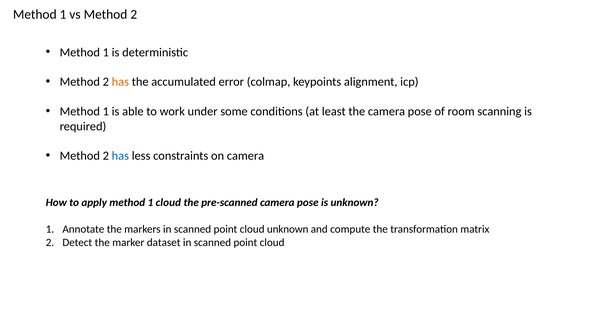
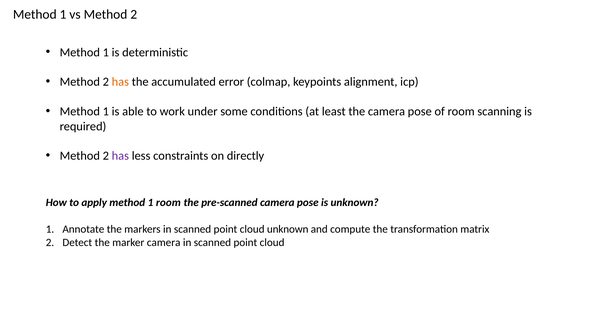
has colour: blue -> purple (120, 156)
on camera: camera -> directly (246, 156)
1 cloud: cloud -> room (168, 202)
marker dataset: dataset -> camera (164, 242)
